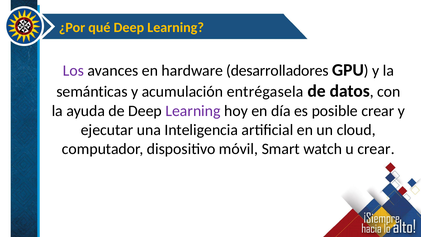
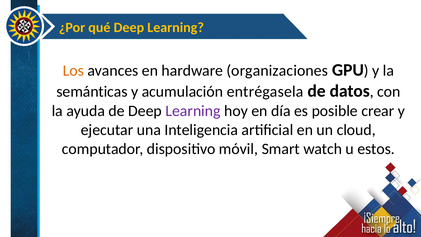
Los colour: purple -> orange (73, 71)
desarrolladores: desarrolladores -> organizaciones (277, 71)
u crear: crear -> estos (376, 149)
